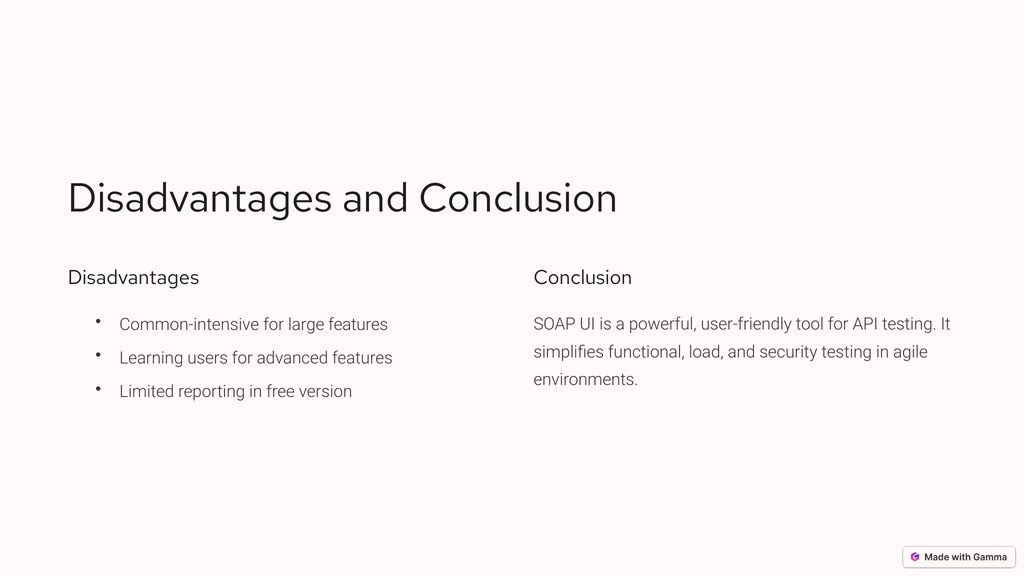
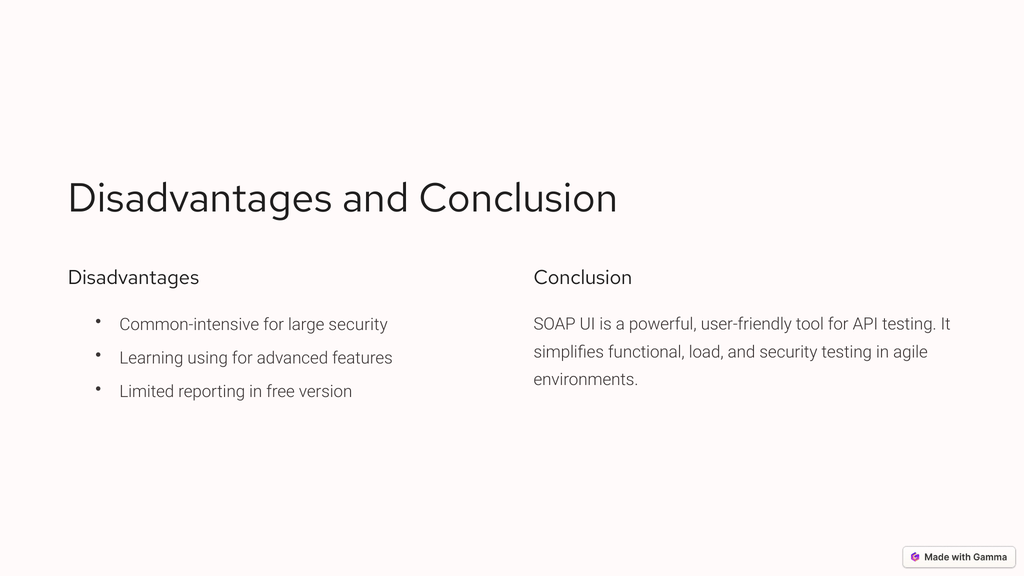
large features: features -> security (358, 324)
users: users -> using (208, 358)
